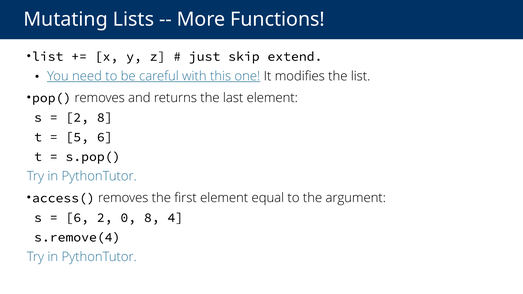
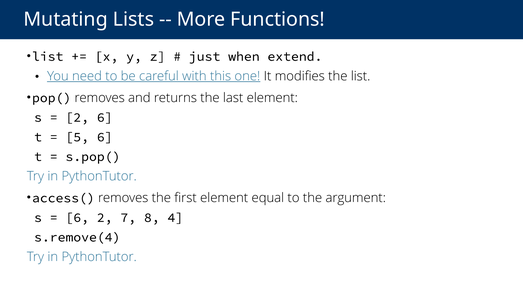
skip: skip -> when (244, 56)
2 8: 8 -> 6 (105, 117)
0: 0 -> 7 (128, 218)
